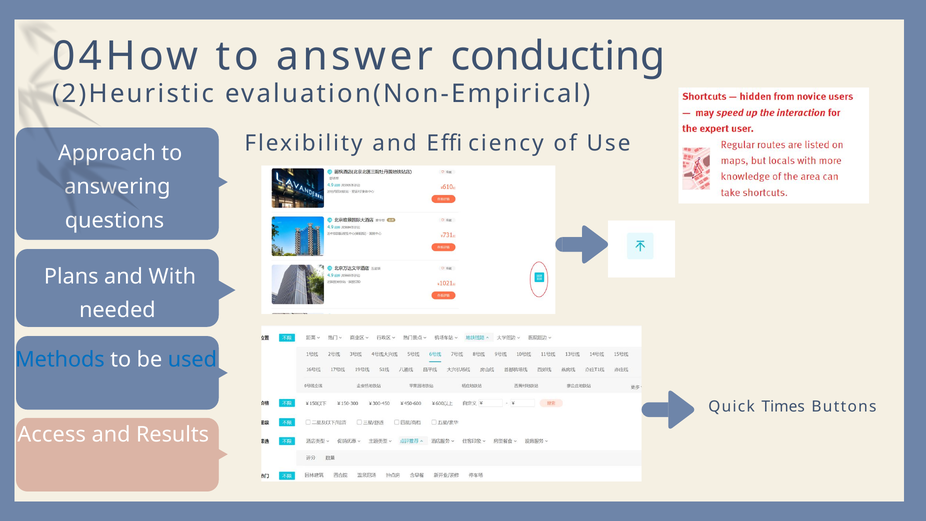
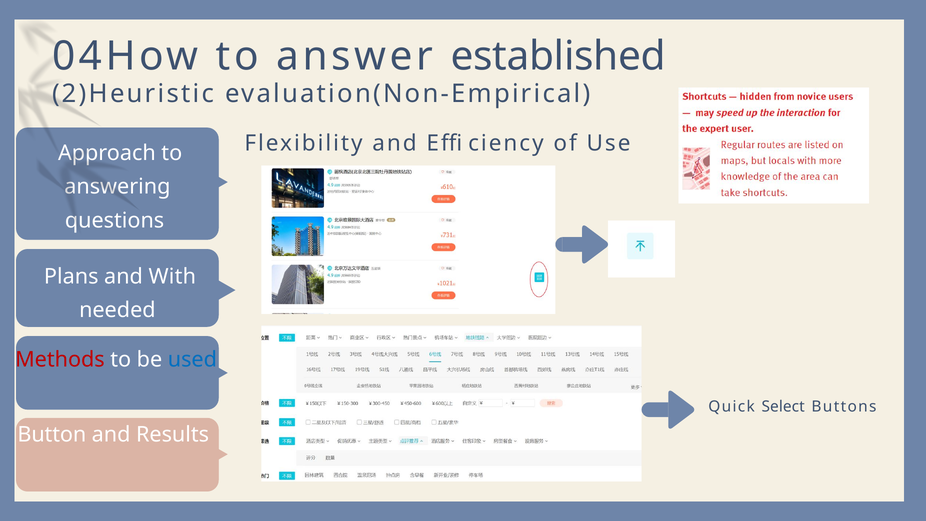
conducting: conducting -> established (558, 56)
Methods colour: blue -> red (60, 359)
Times: Times -> Select (783, 407)
Access: Access -> Button (52, 435)
